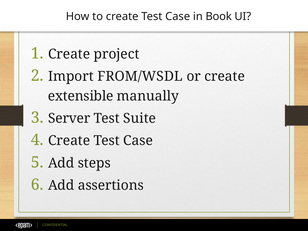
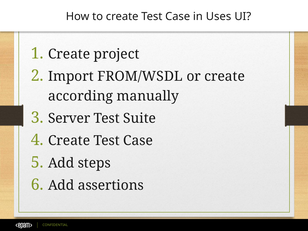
Book: Book -> Uses (219, 16)
extensible: extensible -> according (81, 96)
